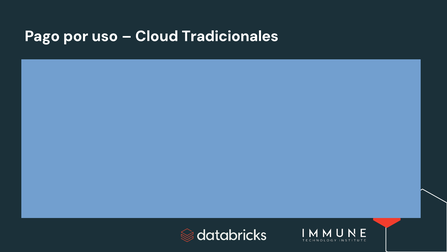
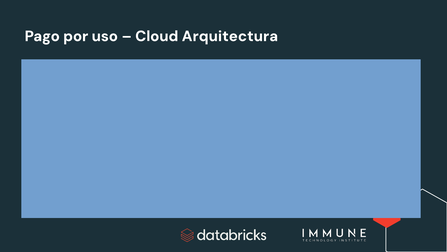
Tradicionales: Tradicionales -> Arquitectura (230, 36)
